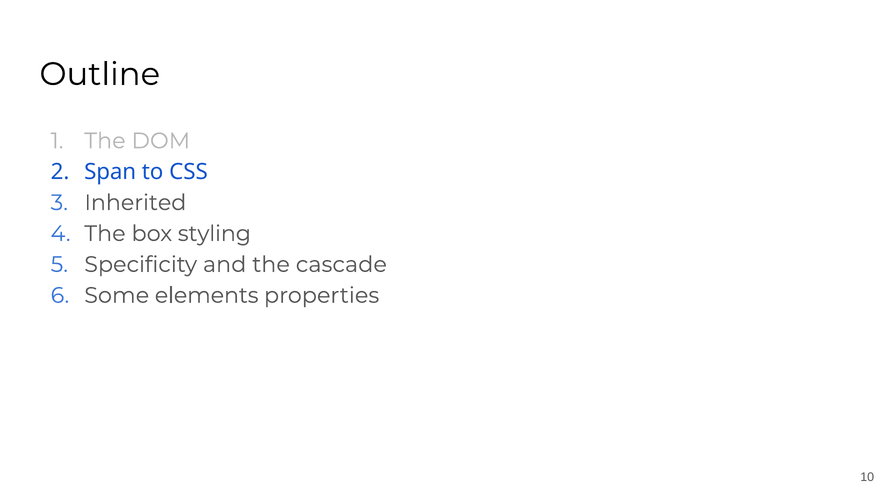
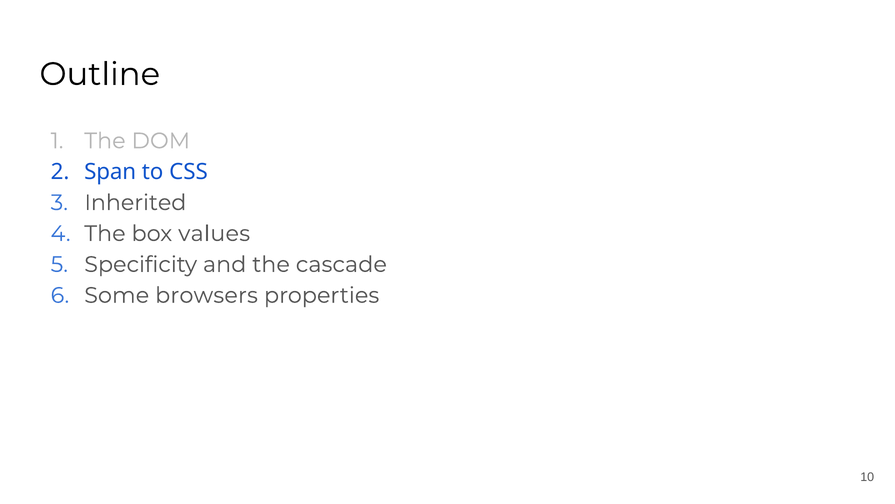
styling: styling -> values (214, 233)
elements: elements -> browsers (206, 295)
